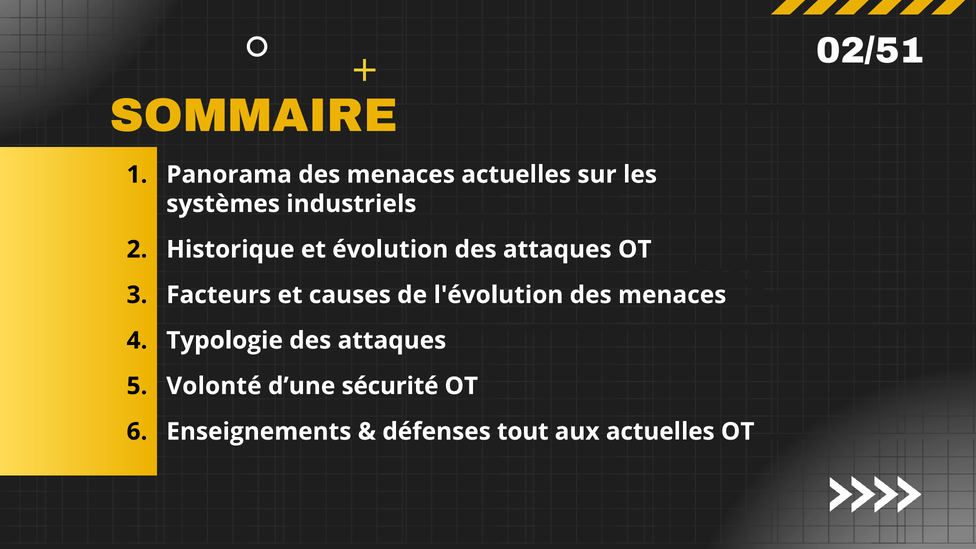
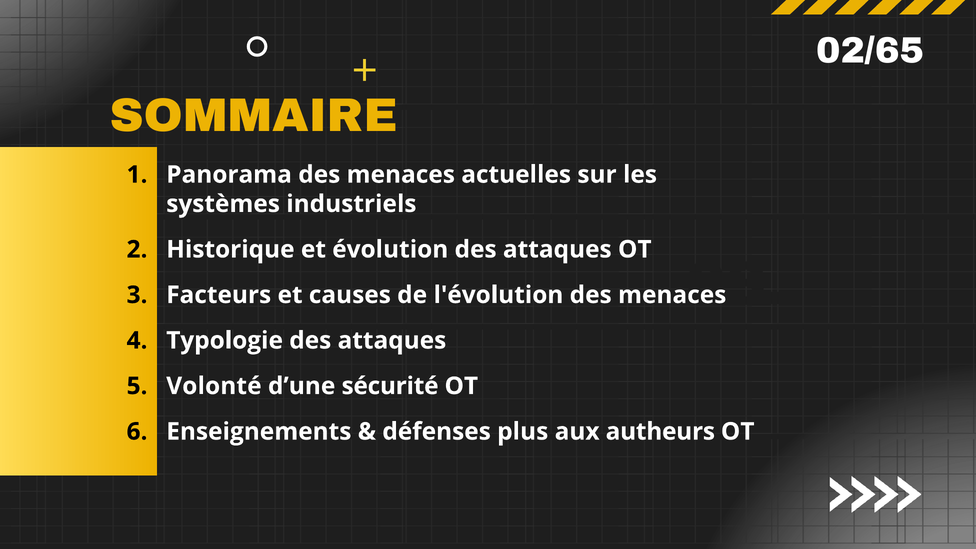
02/51: 02/51 -> 02/65 (870, 51)
tout: tout -> plus (523, 432)
aux actuelles: actuelles -> autheurs (660, 432)
